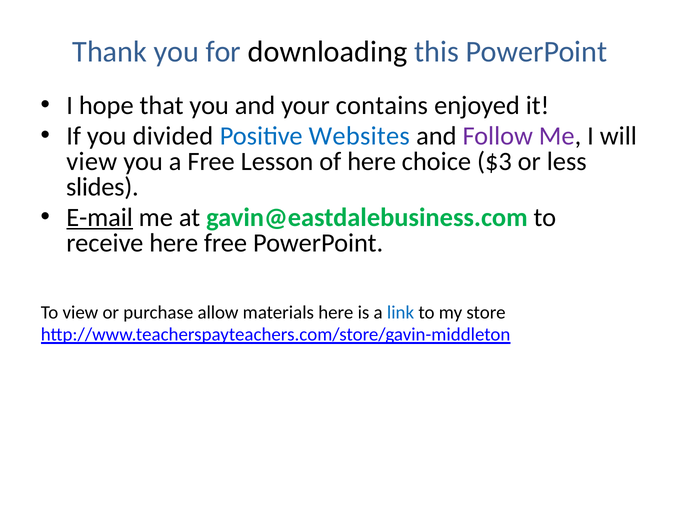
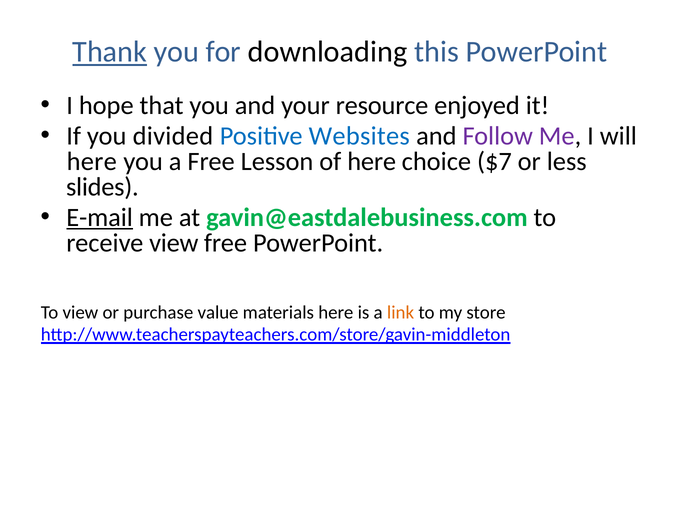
Thank underline: none -> present (110, 52)
contains: contains -> resource (382, 106)
view: view -> here (92, 162)
$3: $3 -> $7 (494, 162)
receive here: here -> view (174, 243)
allow: allow -> value (218, 313)
link colour: blue -> orange (401, 313)
